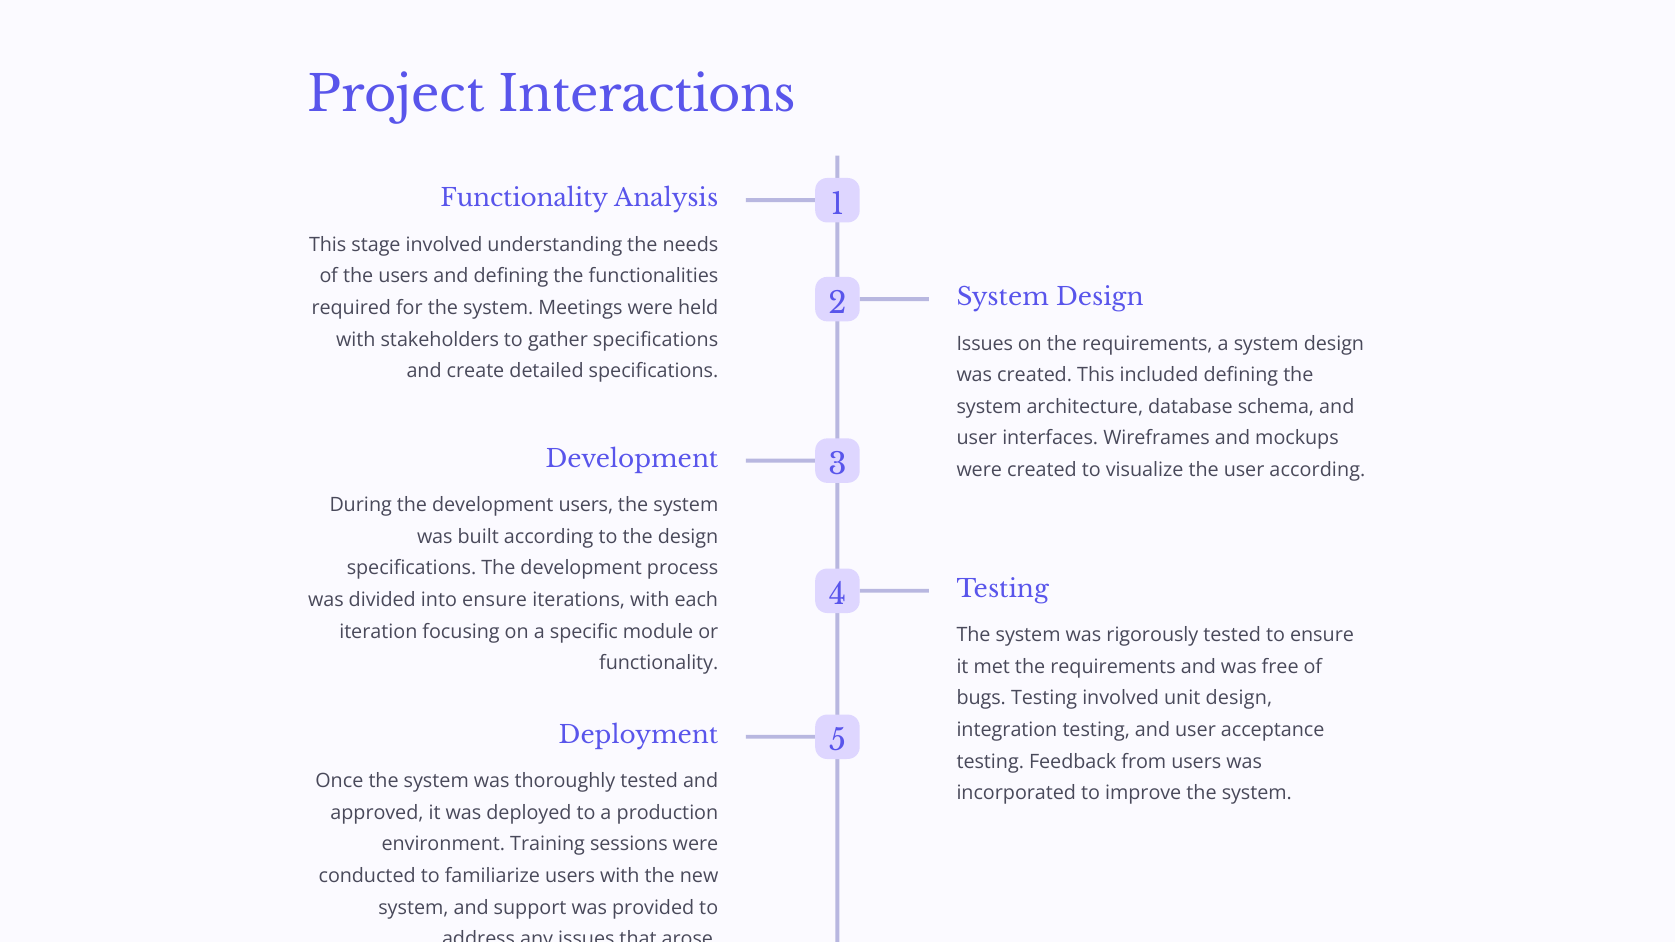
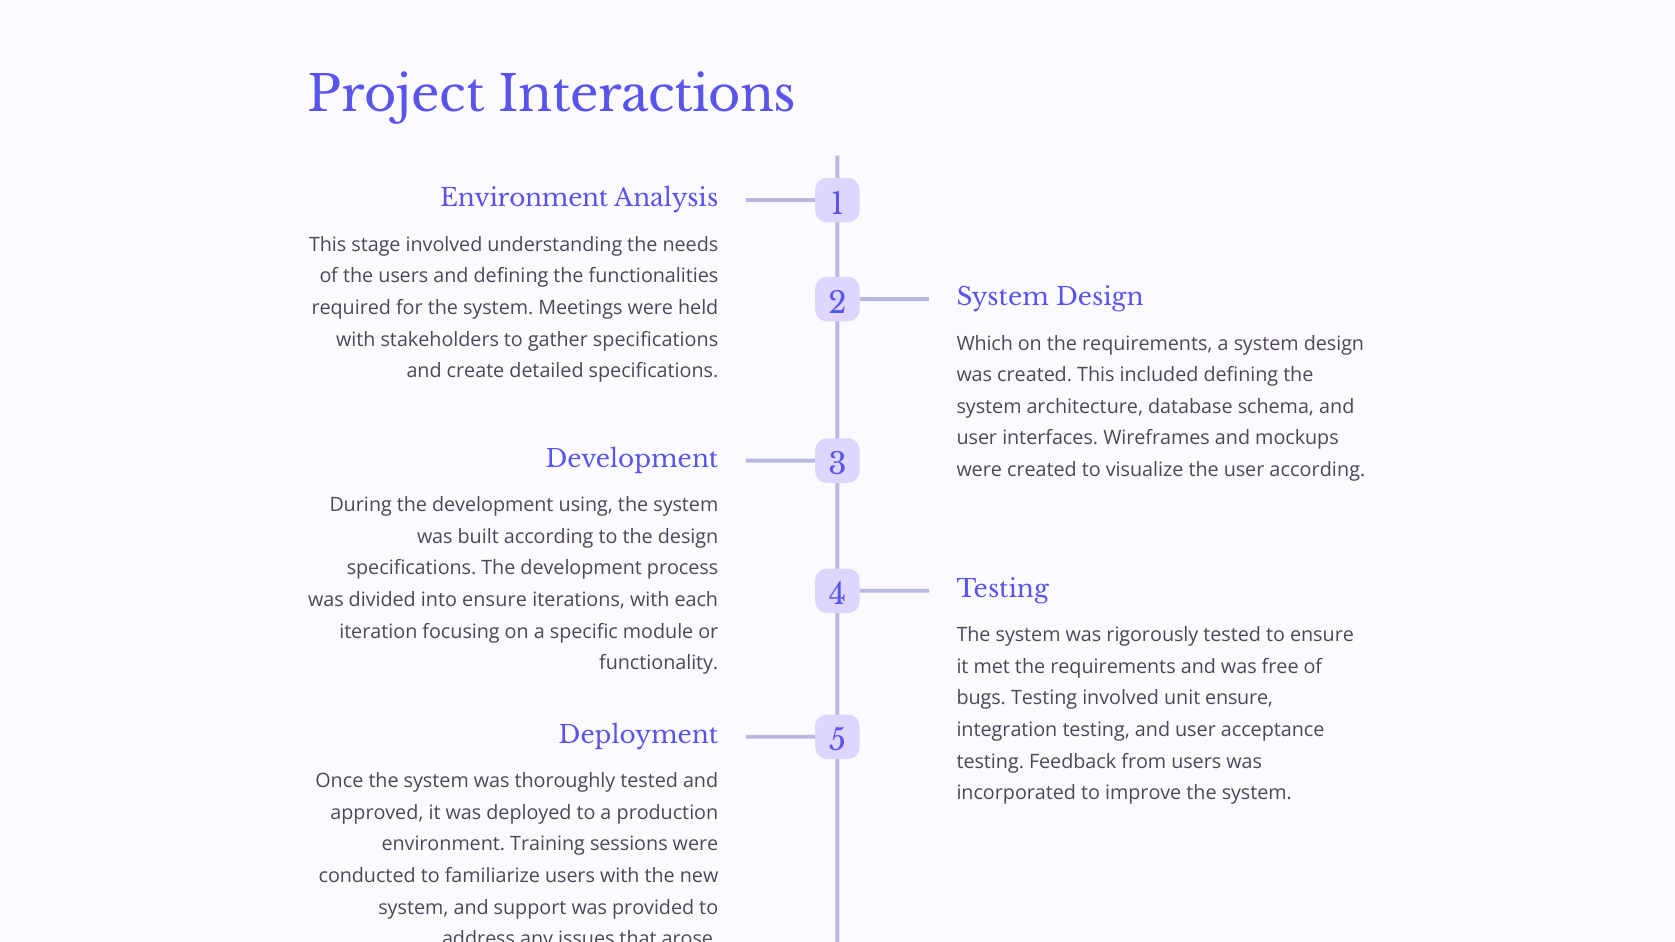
Functionality: Functionality -> Environment (524, 198)
Issues: Issues -> Which (985, 344)
development users: users -> using (586, 505)
unit design: design -> ensure (1239, 699)
